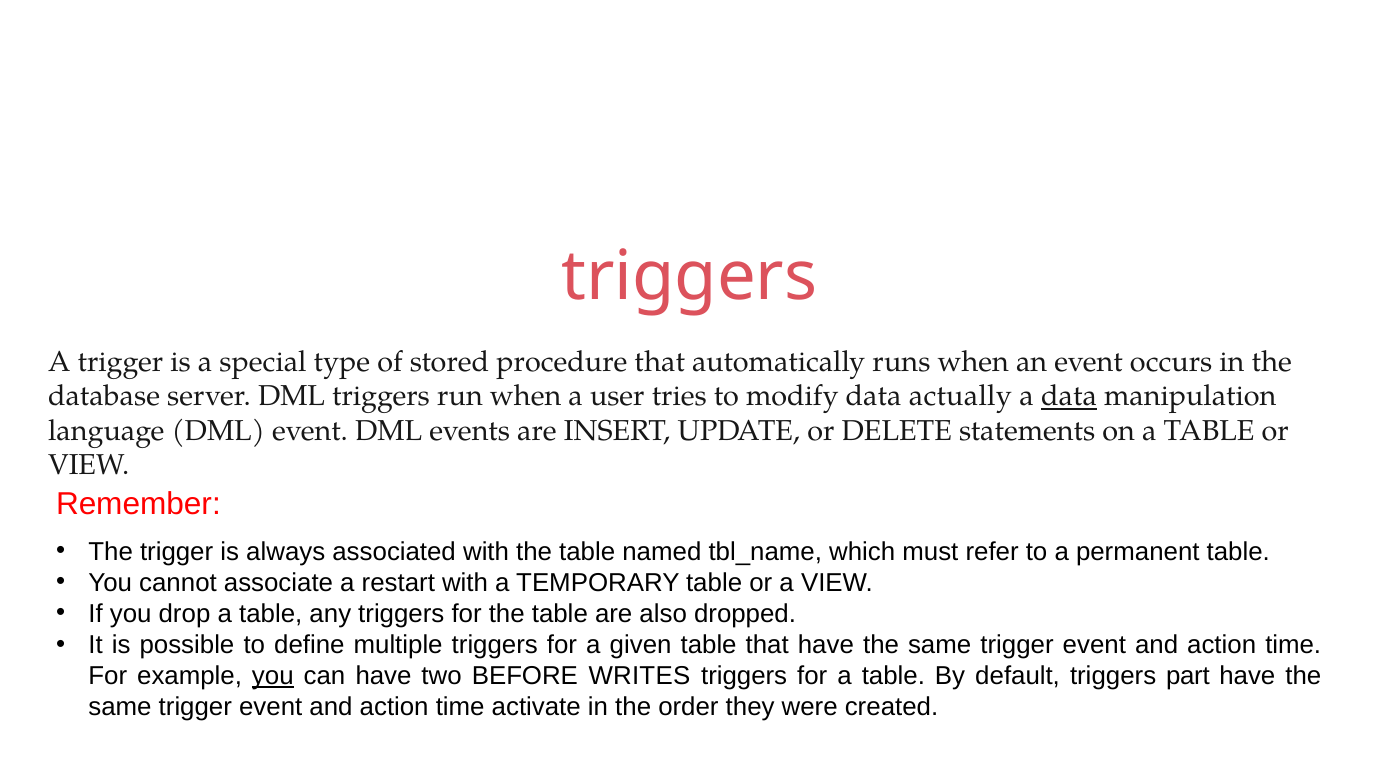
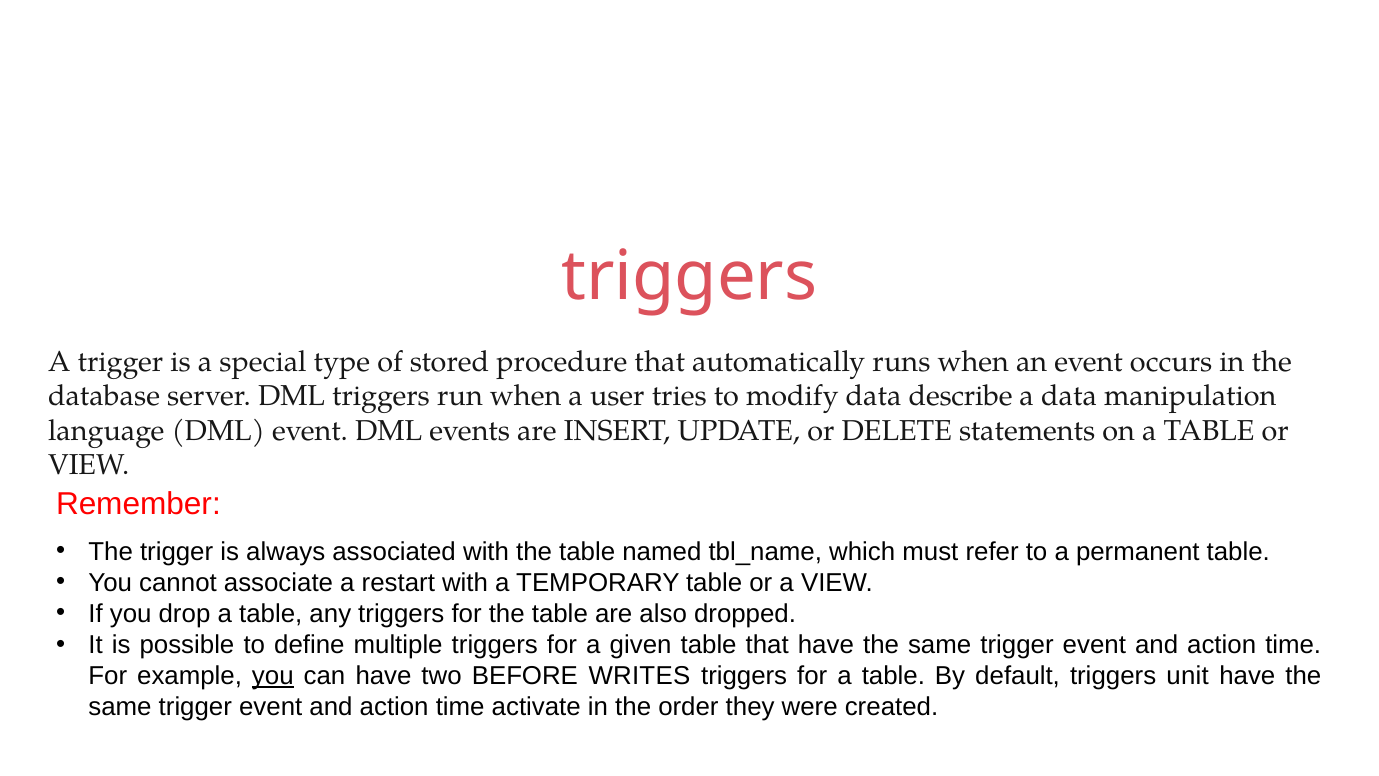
actually: actually -> describe (961, 396)
data underline: present -> none (1069, 396)
part: part -> unit (1188, 676)
